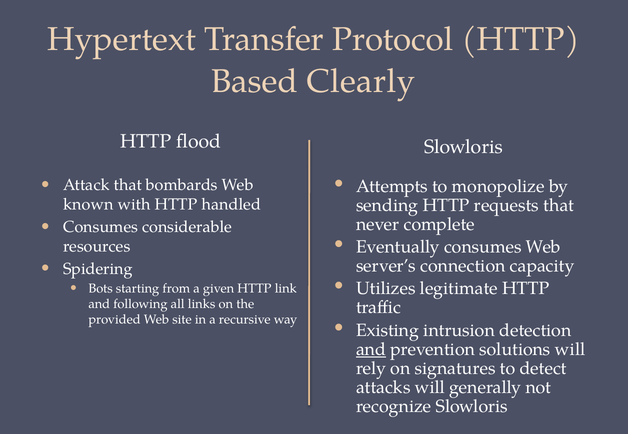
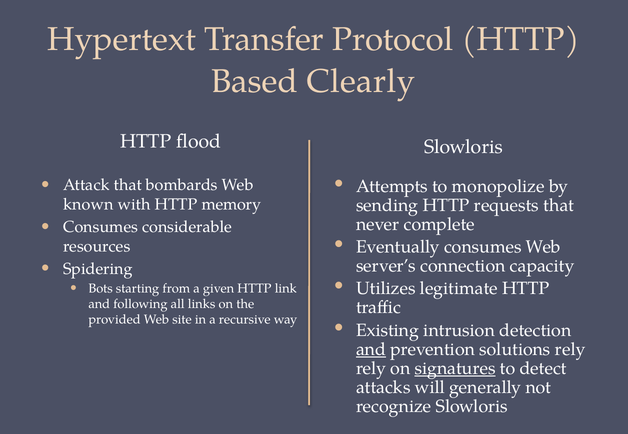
handled: handled -> memory (231, 205)
solutions will: will -> rely (570, 350)
signatures underline: none -> present (455, 369)
